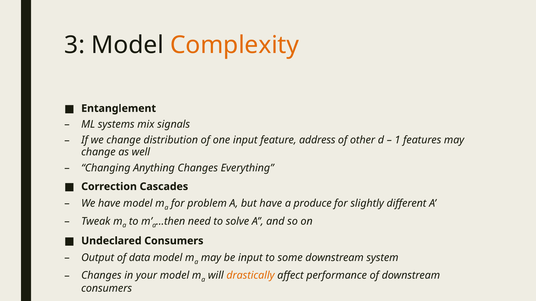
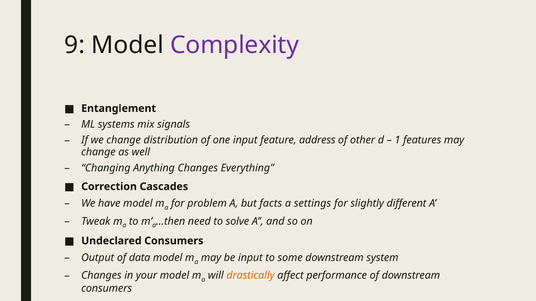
3: 3 -> 9 (75, 45)
Complexity colour: orange -> purple (235, 45)
but have: have -> facts (271, 204)
produce: produce -> settings (313, 204)
